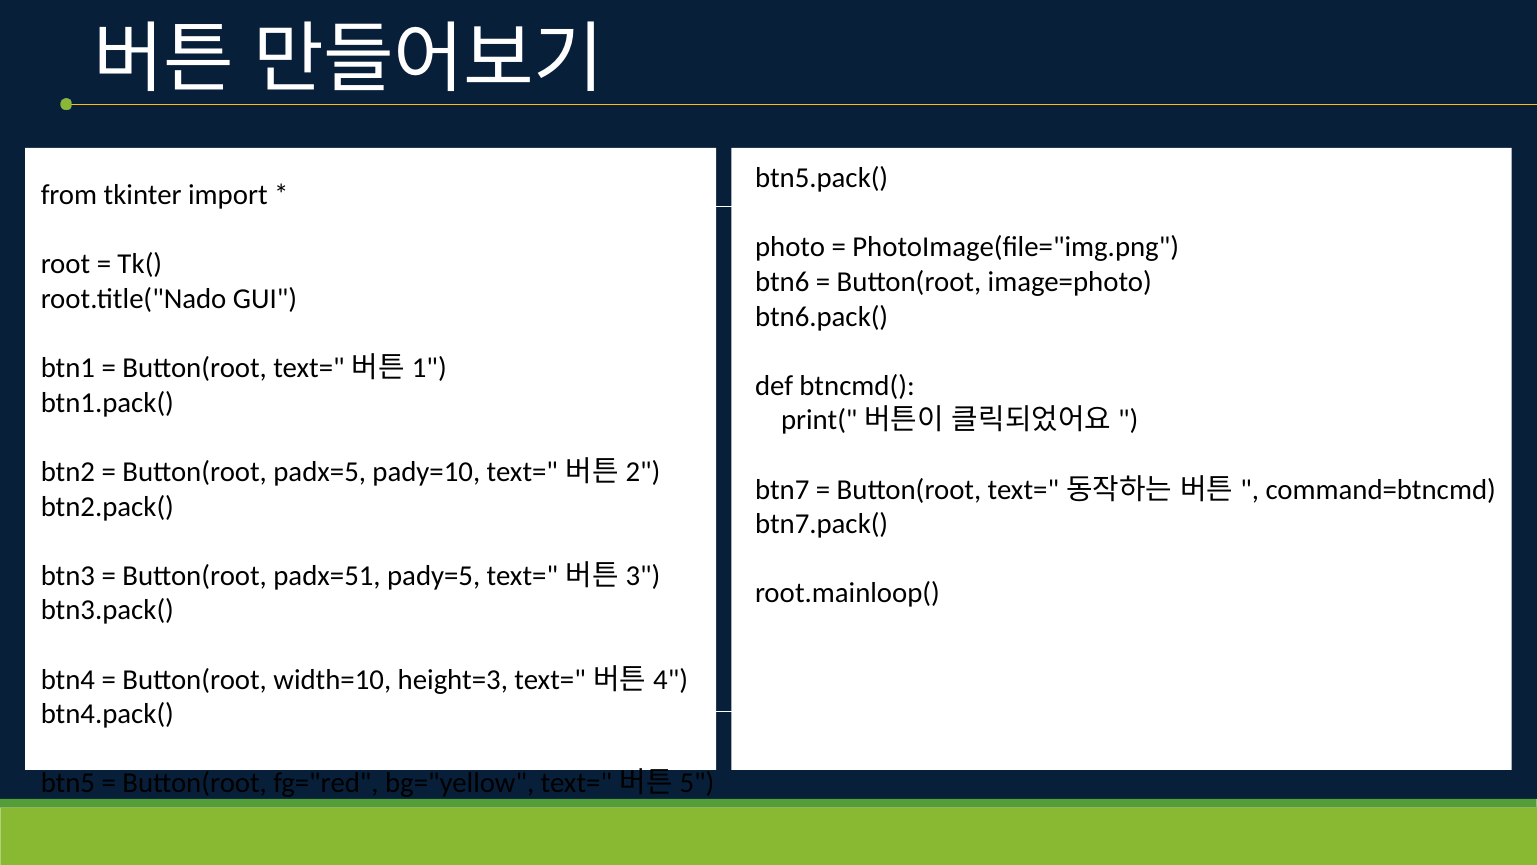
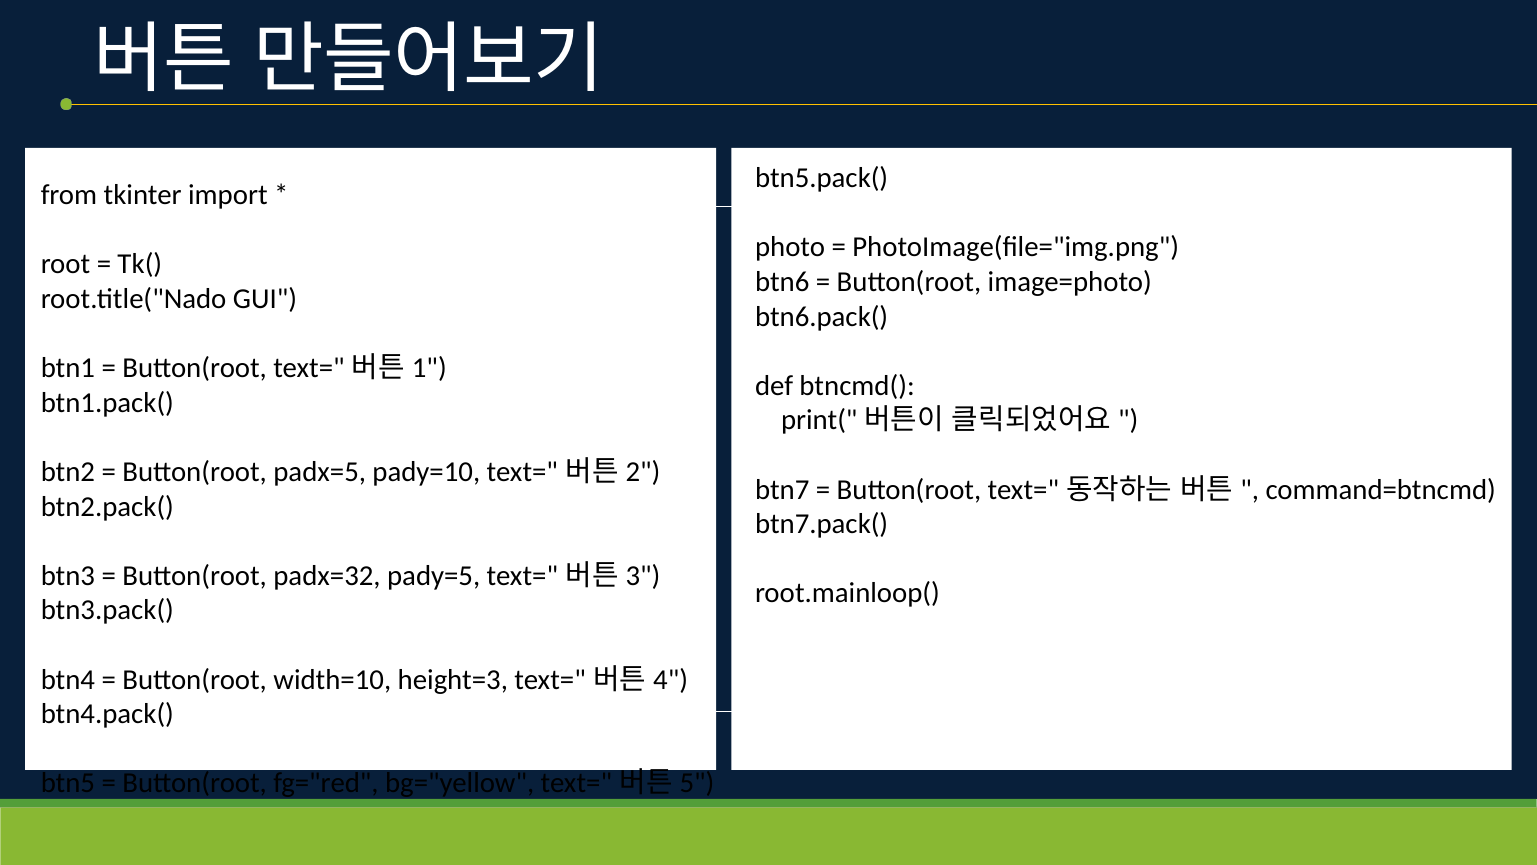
padx=51: padx=51 -> padx=32 (327, 575)
